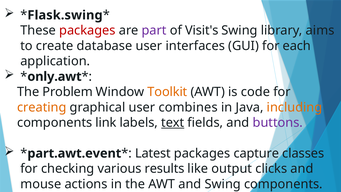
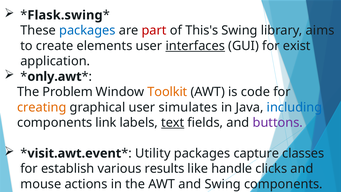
packages colour: red -> blue (87, 30)
part colour: purple -> red (154, 30)
Visit's: Visit's -> This's (202, 30)
database: database -> elements (105, 46)
interfaces underline: none -> present (195, 46)
each: each -> exist (297, 46)
combines: combines -> simulates (188, 107)
including colour: orange -> blue (294, 107)
part.awt.event: part.awt.event -> visit.awt.event (74, 153)
Latest: Latest -> Utility (153, 153)
checking: checking -> establish (68, 169)
output: output -> handle (232, 169)
